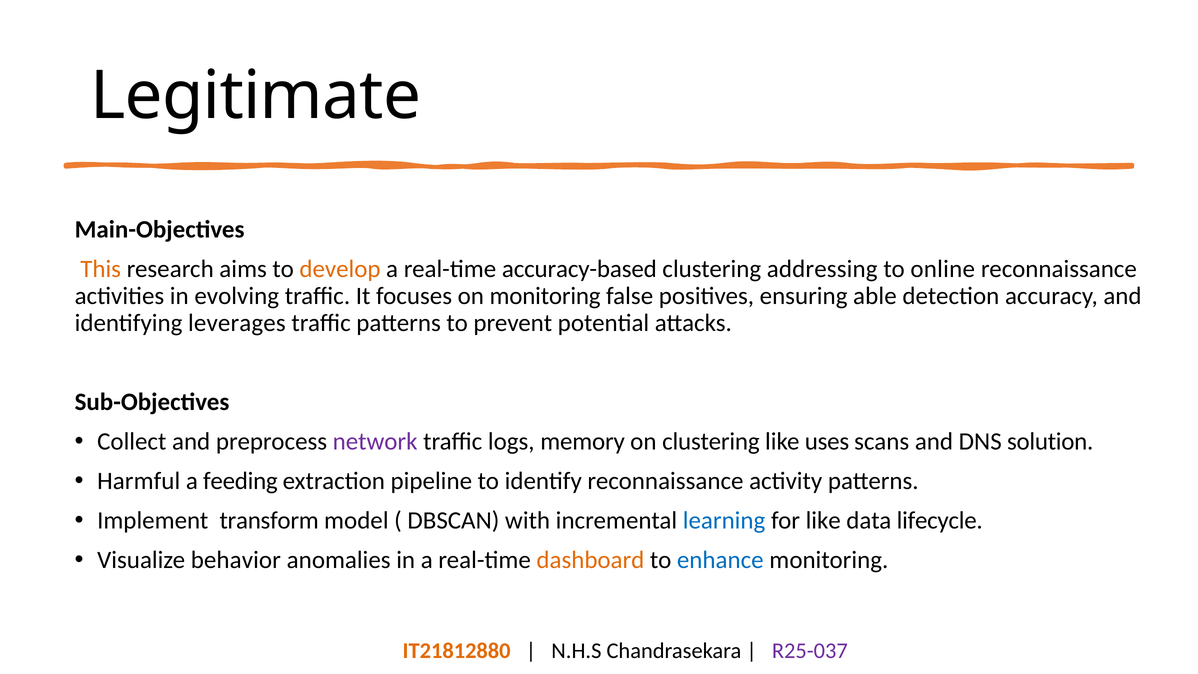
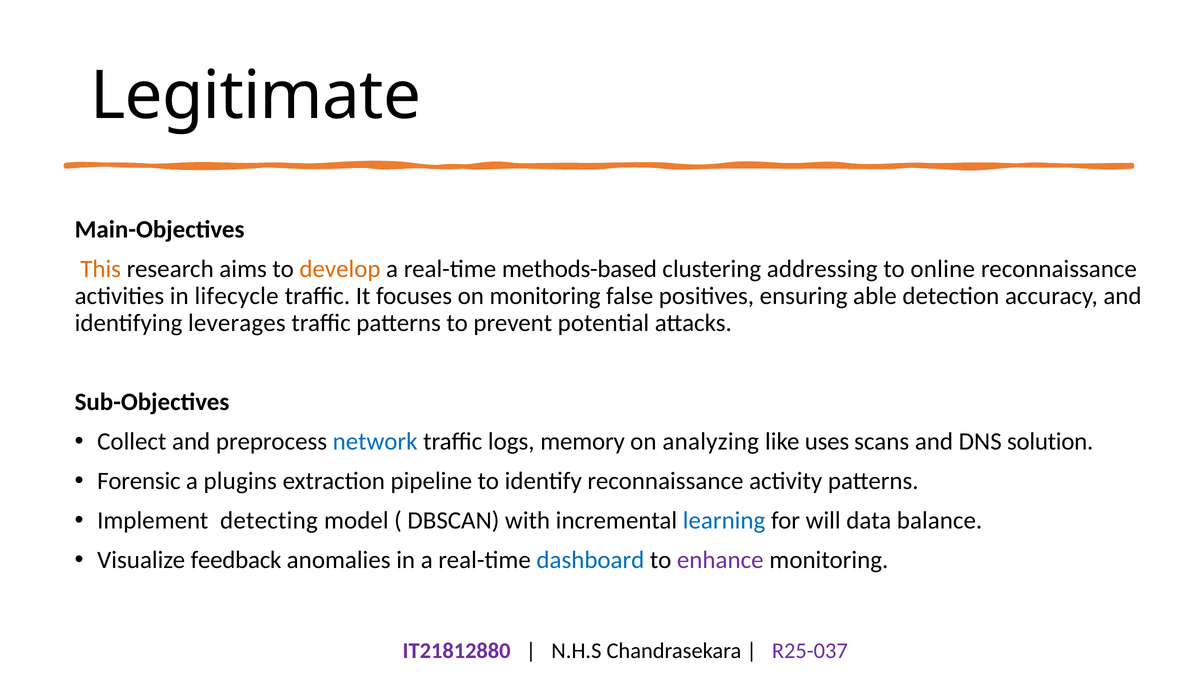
accuracy-based: accuracy-based -> methods-based (579, 269)
evolving: evolving -> lifecycle (237, 296)
network colour: purple -> blue (375, 442)
on clustering: clustering -> analyzing (711, 442)
Harmful: Harmful -> Forensic (139, 481)
feeding: feeding -> plugins (240, 481)
transform: transform -> detecting (269, 520)
for like: like -> will (823, 520)
lifecycle: lifecycle -> balance (940, 520)
behavior: behavior -> feedback (236, 560)
dashboard colour: orange -> blue (590, 560)
enhance colour: blue -> purple (720, 560)
IT21812880 colour: orange -> purple (457, 651)
